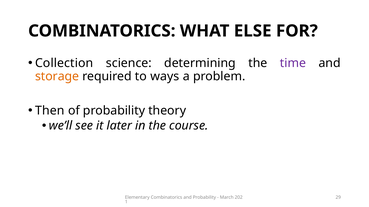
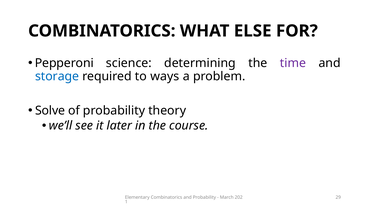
Collection: Collection -> Pepperoni (64, 63)
storage colour: orange -> blue (57, 77)
Then: Then -> Solve (50, 111)
